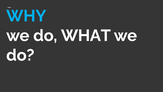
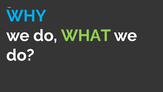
WHAT colour: white -> light green (86, 36)
